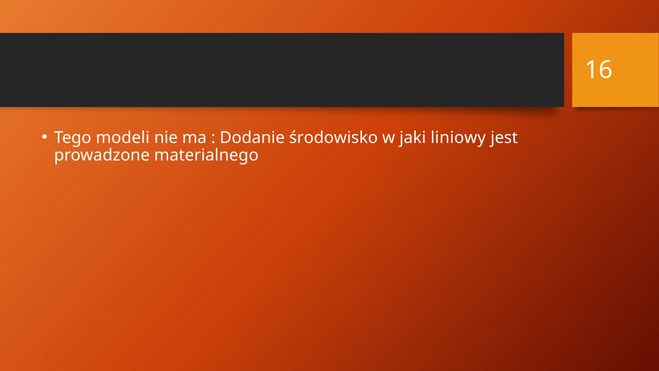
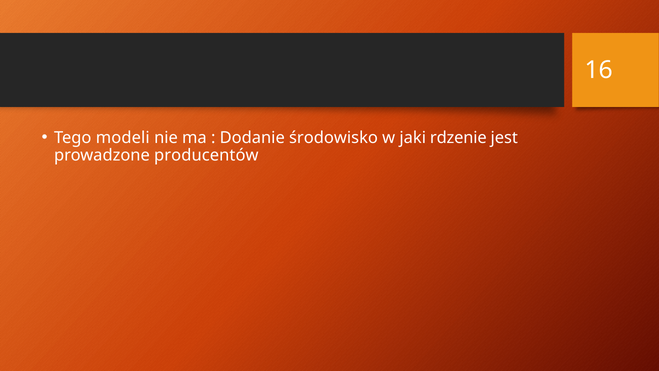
liniowy: liniowy -> rdzenie (458, 138)
materialnego: materialnego -> producentów (206, 155)
